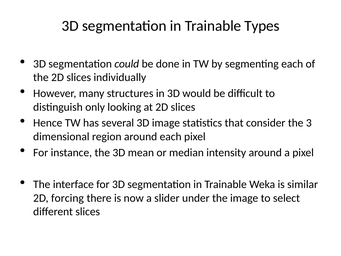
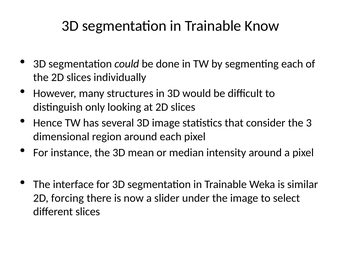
Types: Types -> Know (262, 26)
